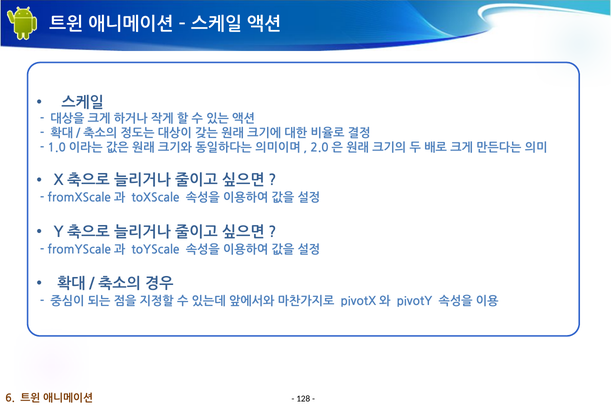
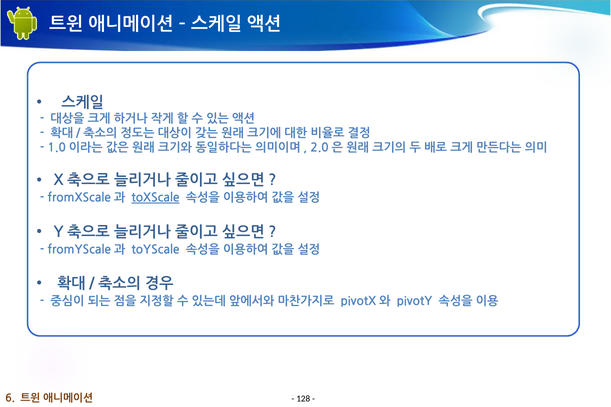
toXScale underline: none -> present (155, 198)
